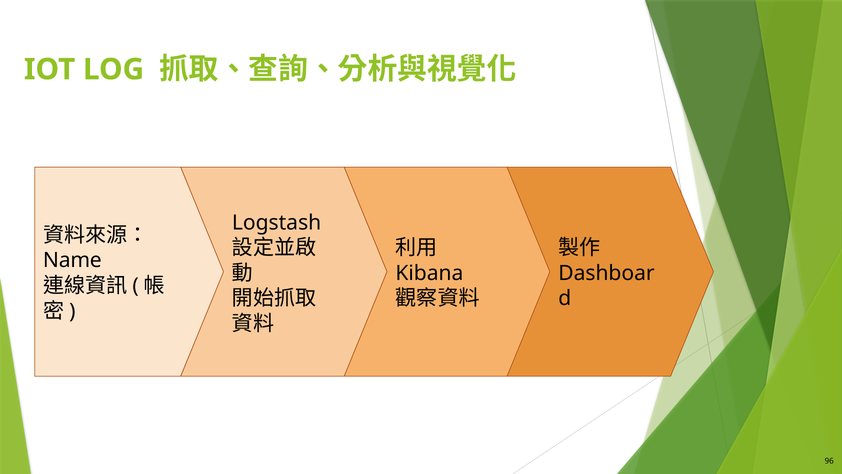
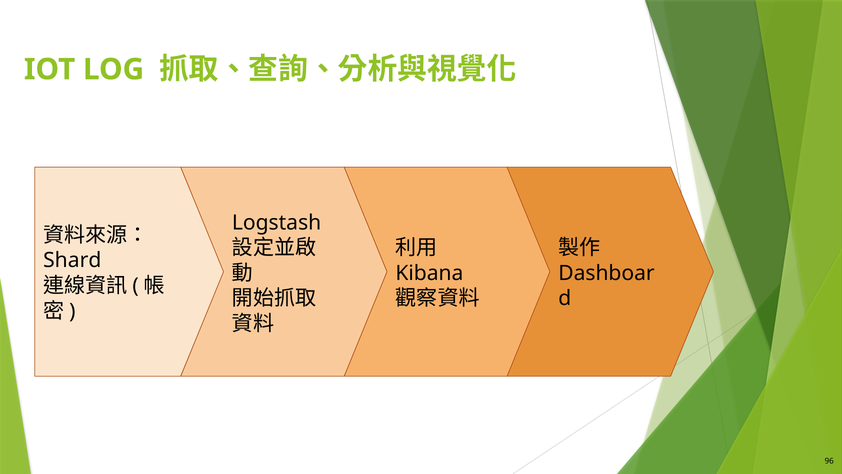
Name: Name -> Shard (72, 260)
